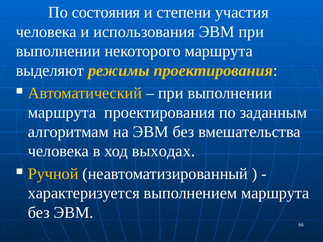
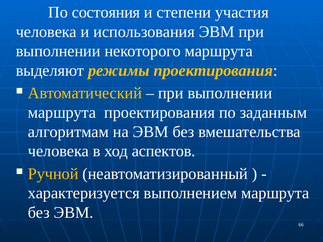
выходах: выходах -> аспектов (164, 151)
